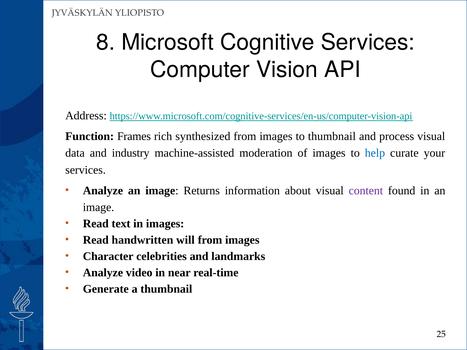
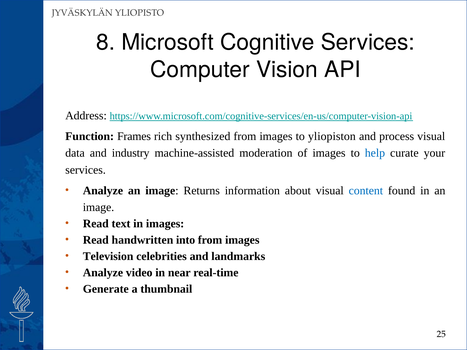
to thumbnail: thumbnail -> yliopiston (332, 136)
content colour: purple -> blue (366, 191)
will: will -> into (186, 240)
Character: Character -> Television (108, 257)
